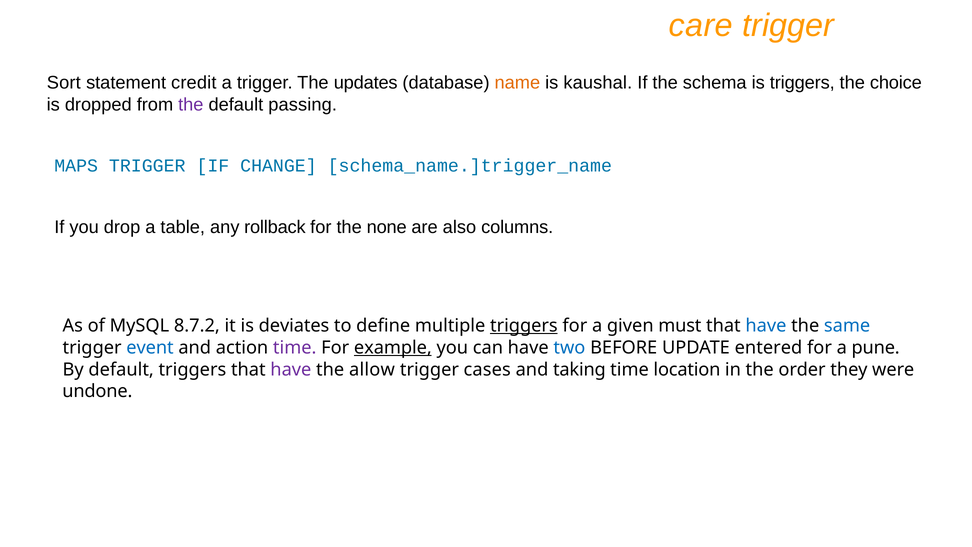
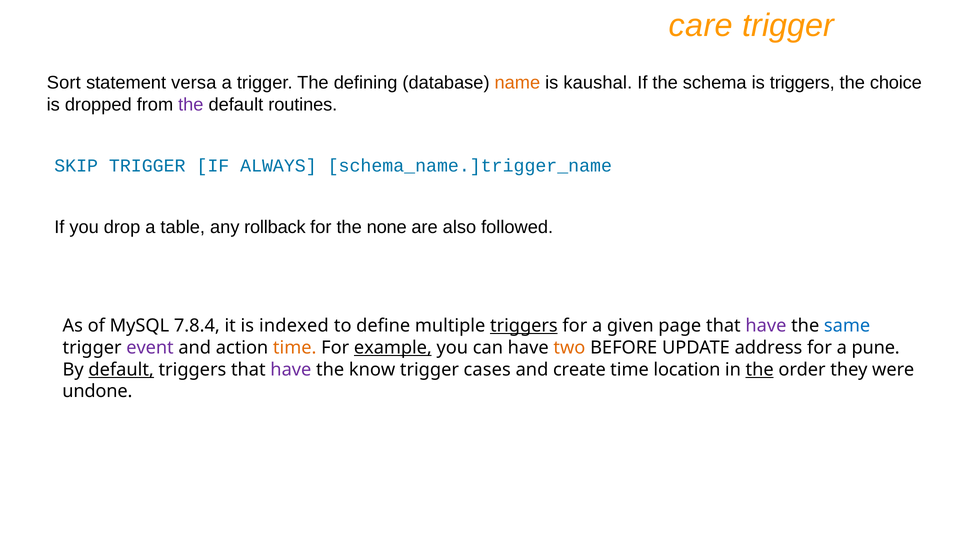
credit: credit -> versa (194, 83)
updates: updates -> defining (366, 83)
passing: passing -> routines (303, 104)
MAPS: MAPS -> SKIP (76, 166)
CHANGE: CHANGE -> ALWAYS (278, 166)
columns: columns -> followed (517, 227)
8.7.2: 8.7.2 -> 7.8.4 (197, 326)
deviates: deviates -> indexed (294, 326)
must: must -> page (680, 326)
have colour: blue -> purple (766, 326)
event colour: blue -> purple (150, 347)
time colour: purple -> orange (295, 347)
two colour: blue -> orange (569, 347)
entered: entered -> address (768, 347)
default underline: none -> present (121, 369)
allow: allow -> know (372, 369)
taking: taking -> create (579, 369)
the underline: none -> present (760, 369)
